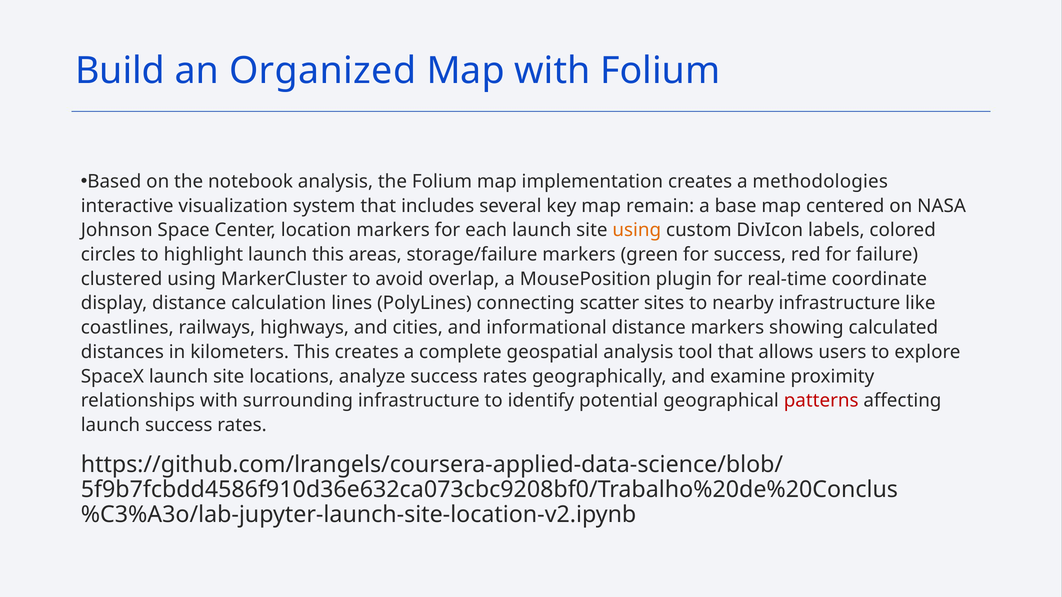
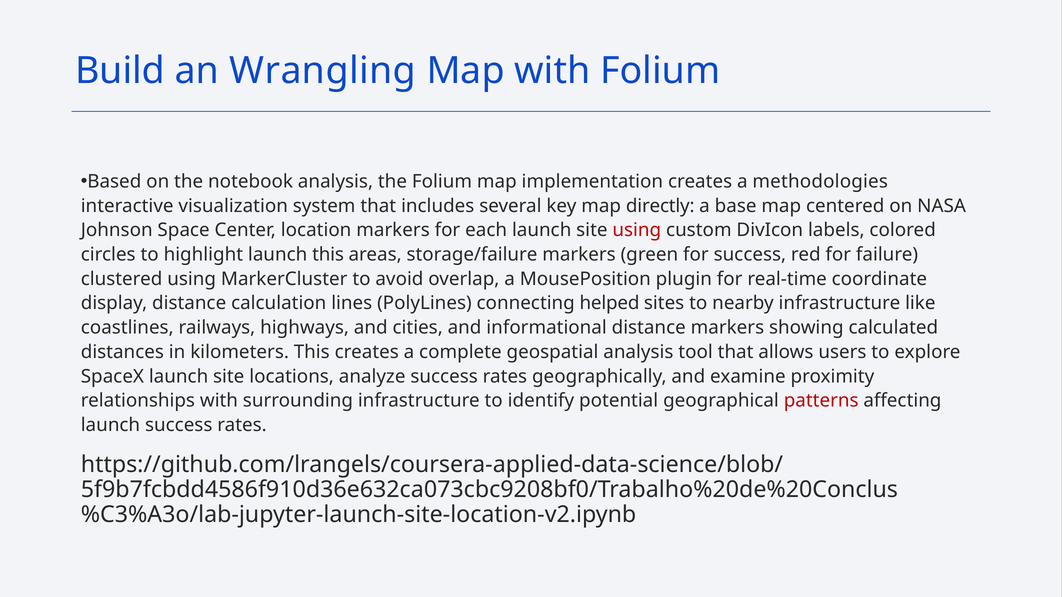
Organized: Organized -> Wrangling (323, 71)
remain: remain -> directly (660, 206)
using colour: orange -> red (637, 230)
scatter: scatter -> helped (610, 303)
